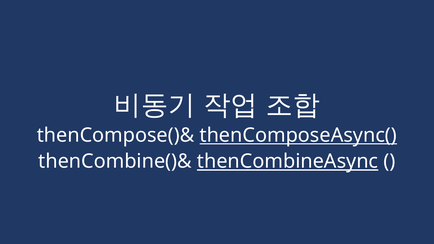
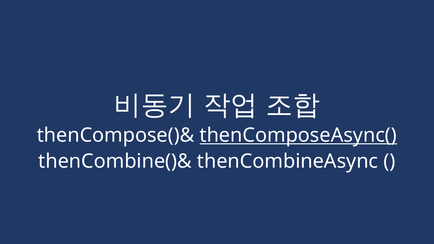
thenCombineAsync underline: present -> none (288, 161)
